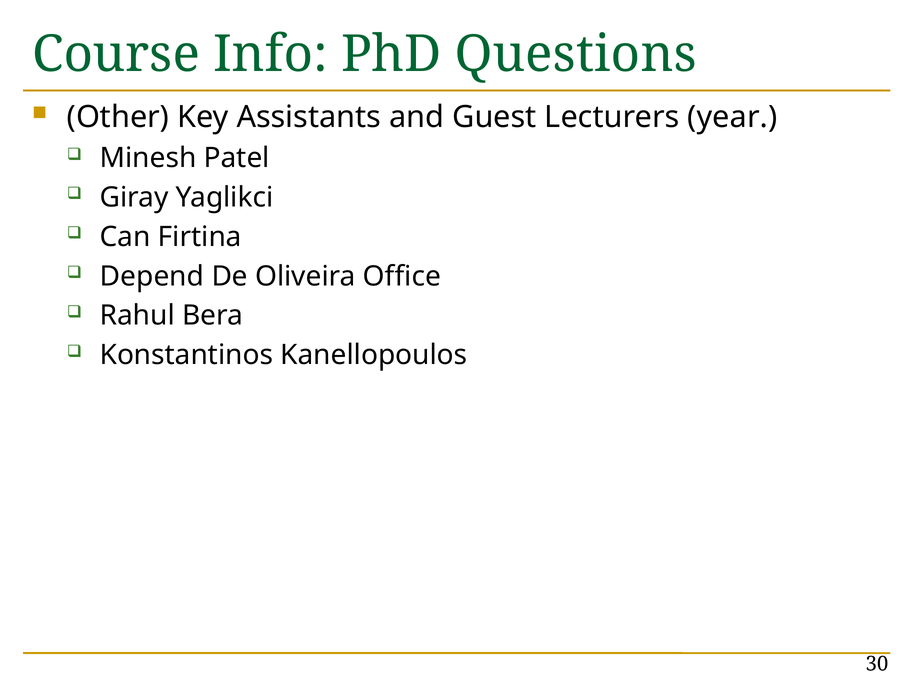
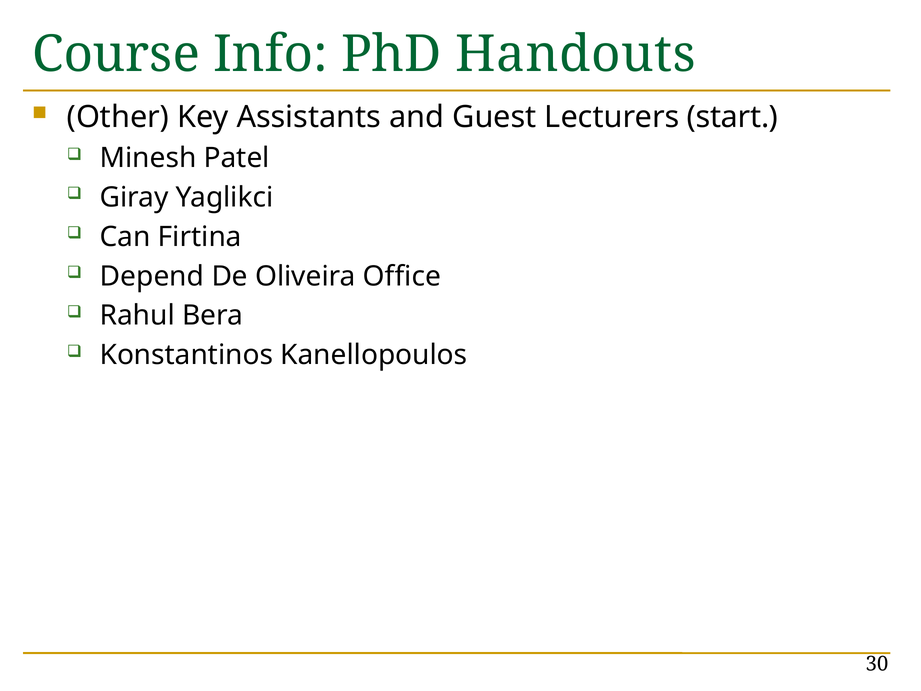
Questions: Questions -> Handouts (576, 54)
year: year -> start (733, 117)
